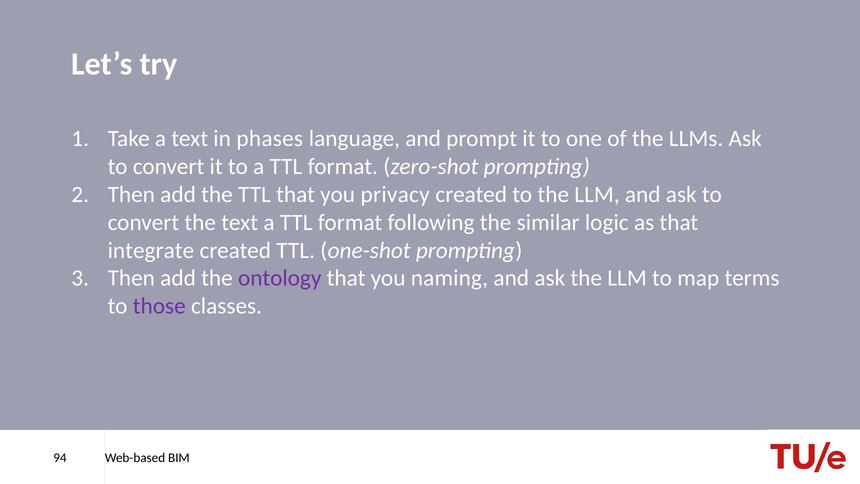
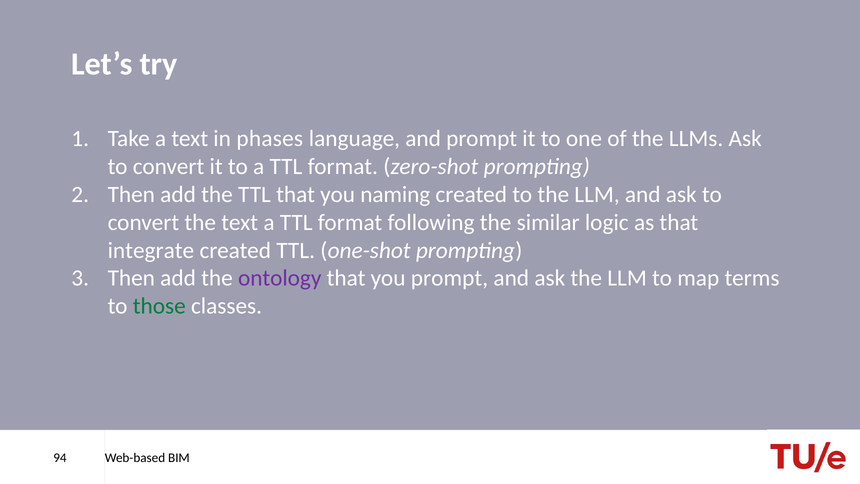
privacy: privacy -> naming (395, 194)
you naming: naming -> prompt (449, 278)
those colour: purple -> green (159, 306)
